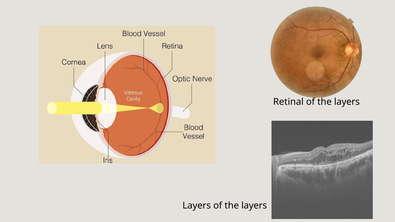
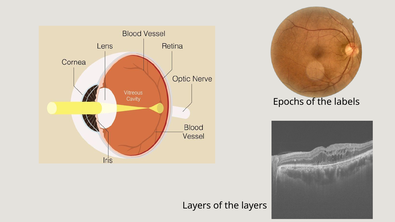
Retinal: Retinal -> Epochs (288, 102)
layers: layers -> labels (347, 102)
